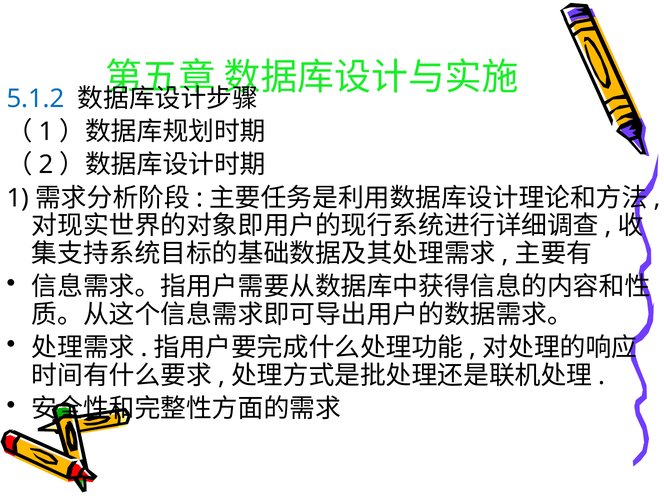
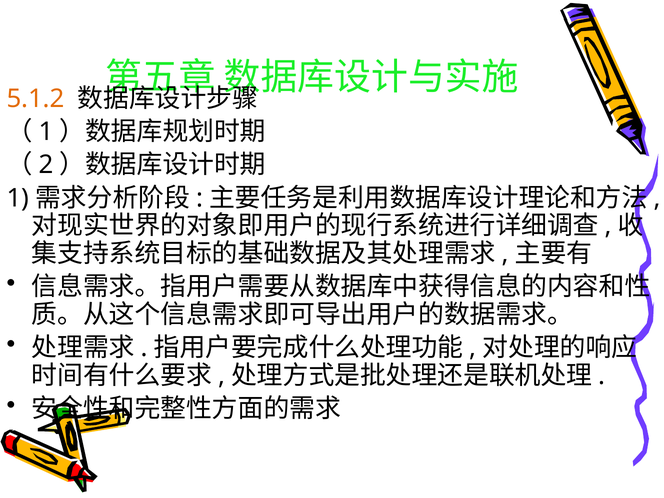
5.1.2 colour: blue -> orange (36, 99)
